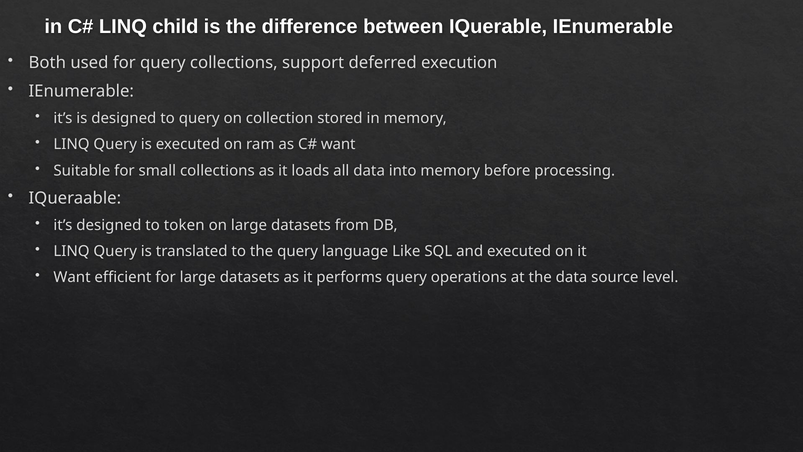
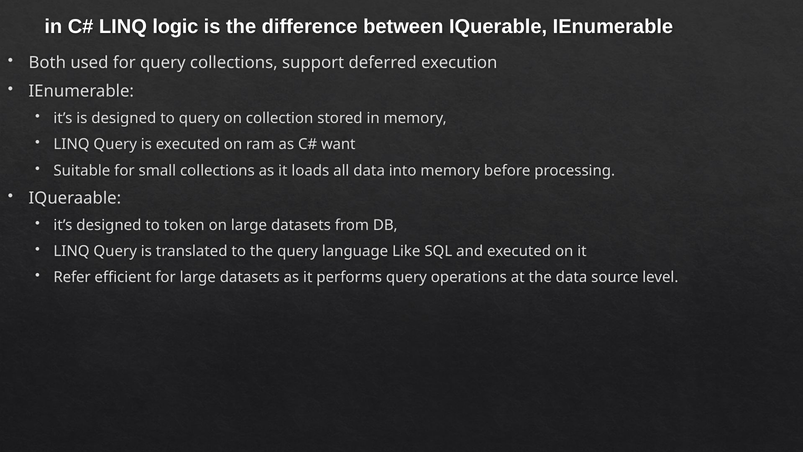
child: child -> logic (175, 27)
Want: Want -> Refer (72, 277)
